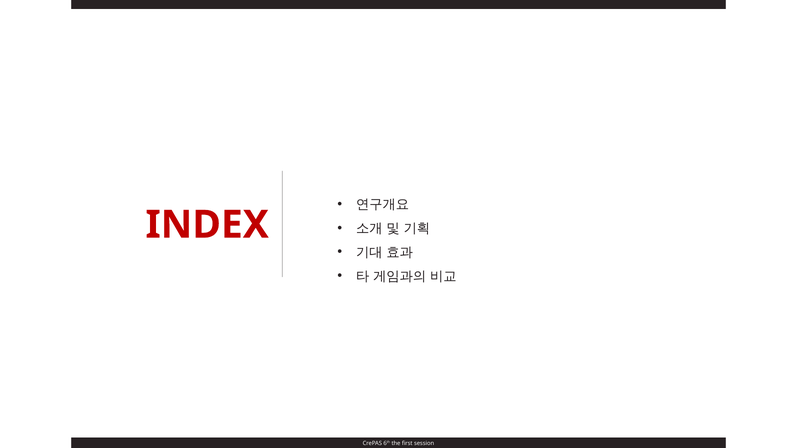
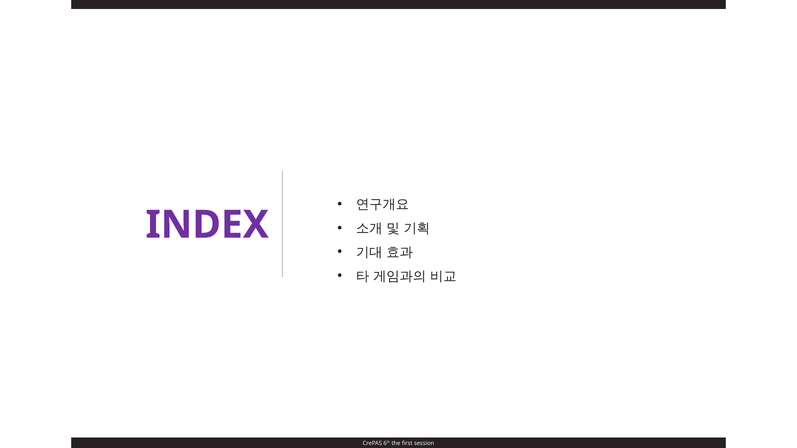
INDEX colour: red -> purple (207, 225)
